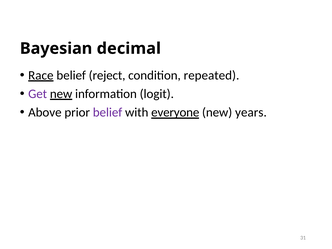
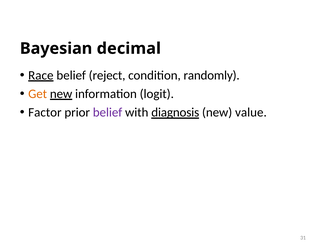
repeated: repeated -> randomly (212, 75)
Get colour: purple -> orange (38, 94)
Above: Above -> Factor (45, 112)
everyone: everyone -> diagnosis (175, 112)
years: years -> value (251, 112)
